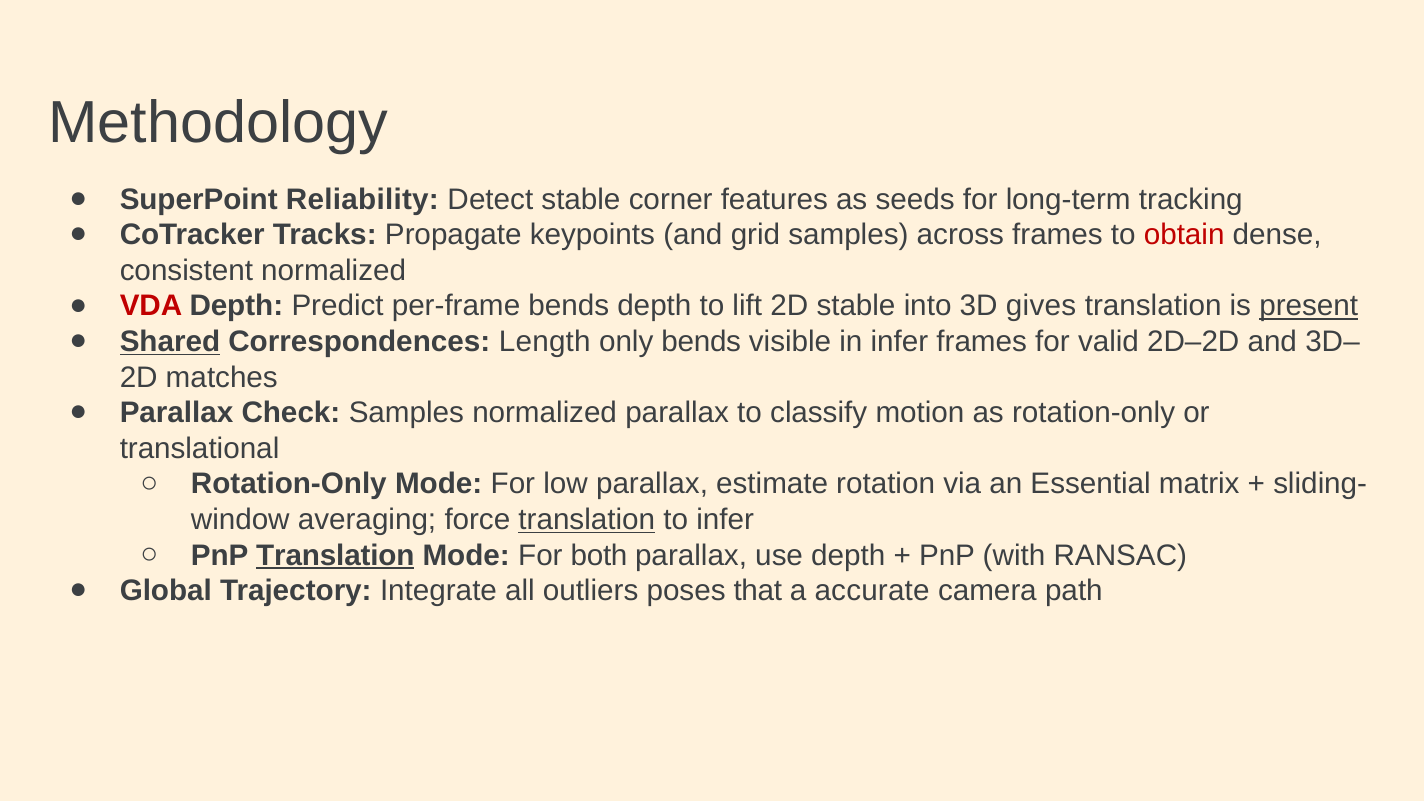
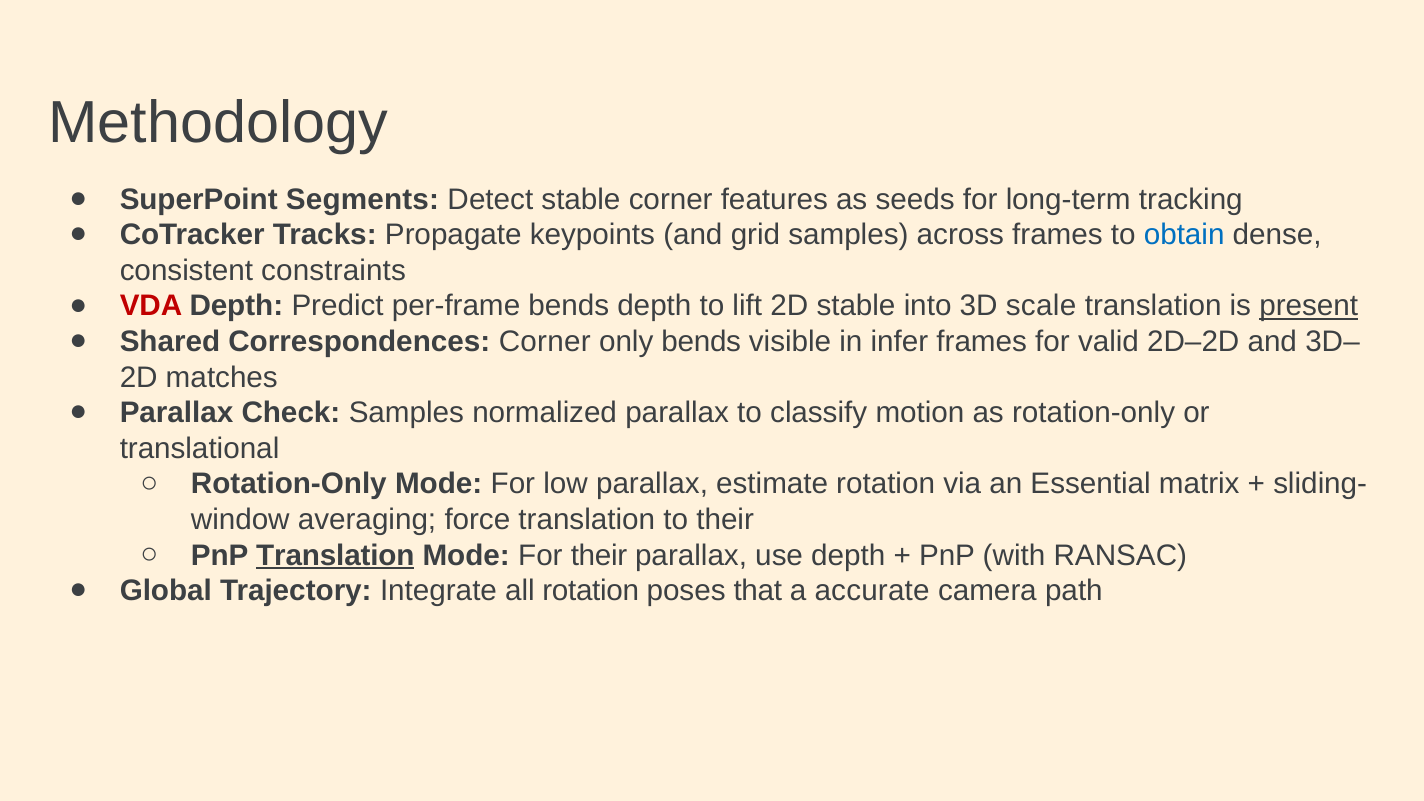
Reliability: Reliability -> Segments (362, 199)
obtain colour: red -> blue (1184, 235)
consistent normalized: normalized -> constraints (334, 271)
gives: gives -> scale (1041, 306)
Shared underline: present -> none (170, 342)
Correspondences Length: Length -> Corner (545, 342)
translation underline: present -> none (587, 520)
to infer: infer -> their (725, 520)
For both: both -> their (599, 555)
all outliers: outliers -> rotation (591, 591)
